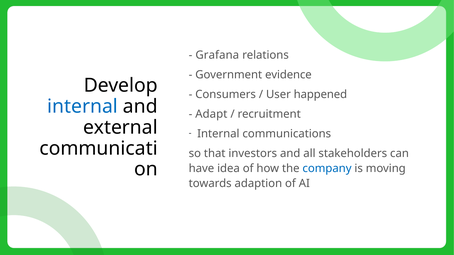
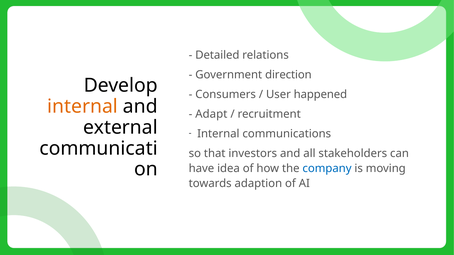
Grafana: Grafana -> Detailed (217, 55)
evidence: evidence -> direction (288, 75)
internal colour: blue -> orange (83, 107)
